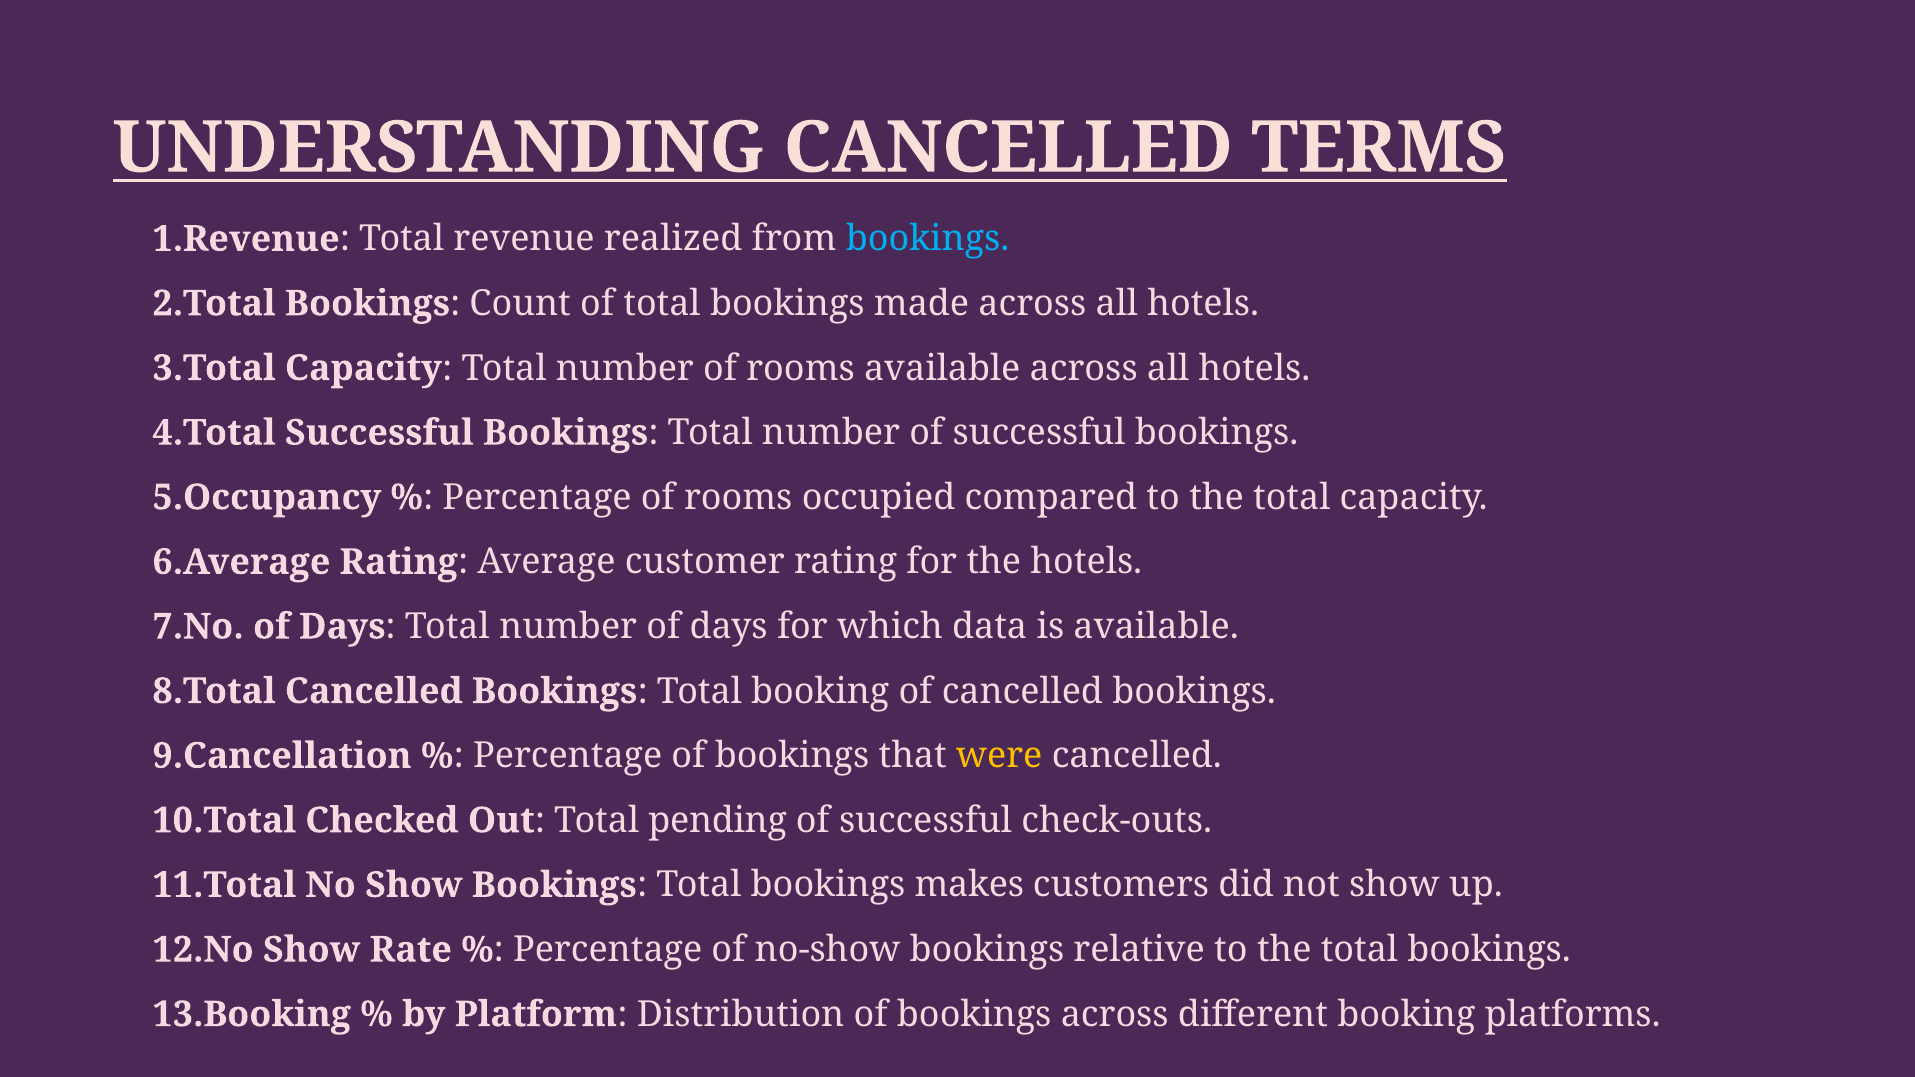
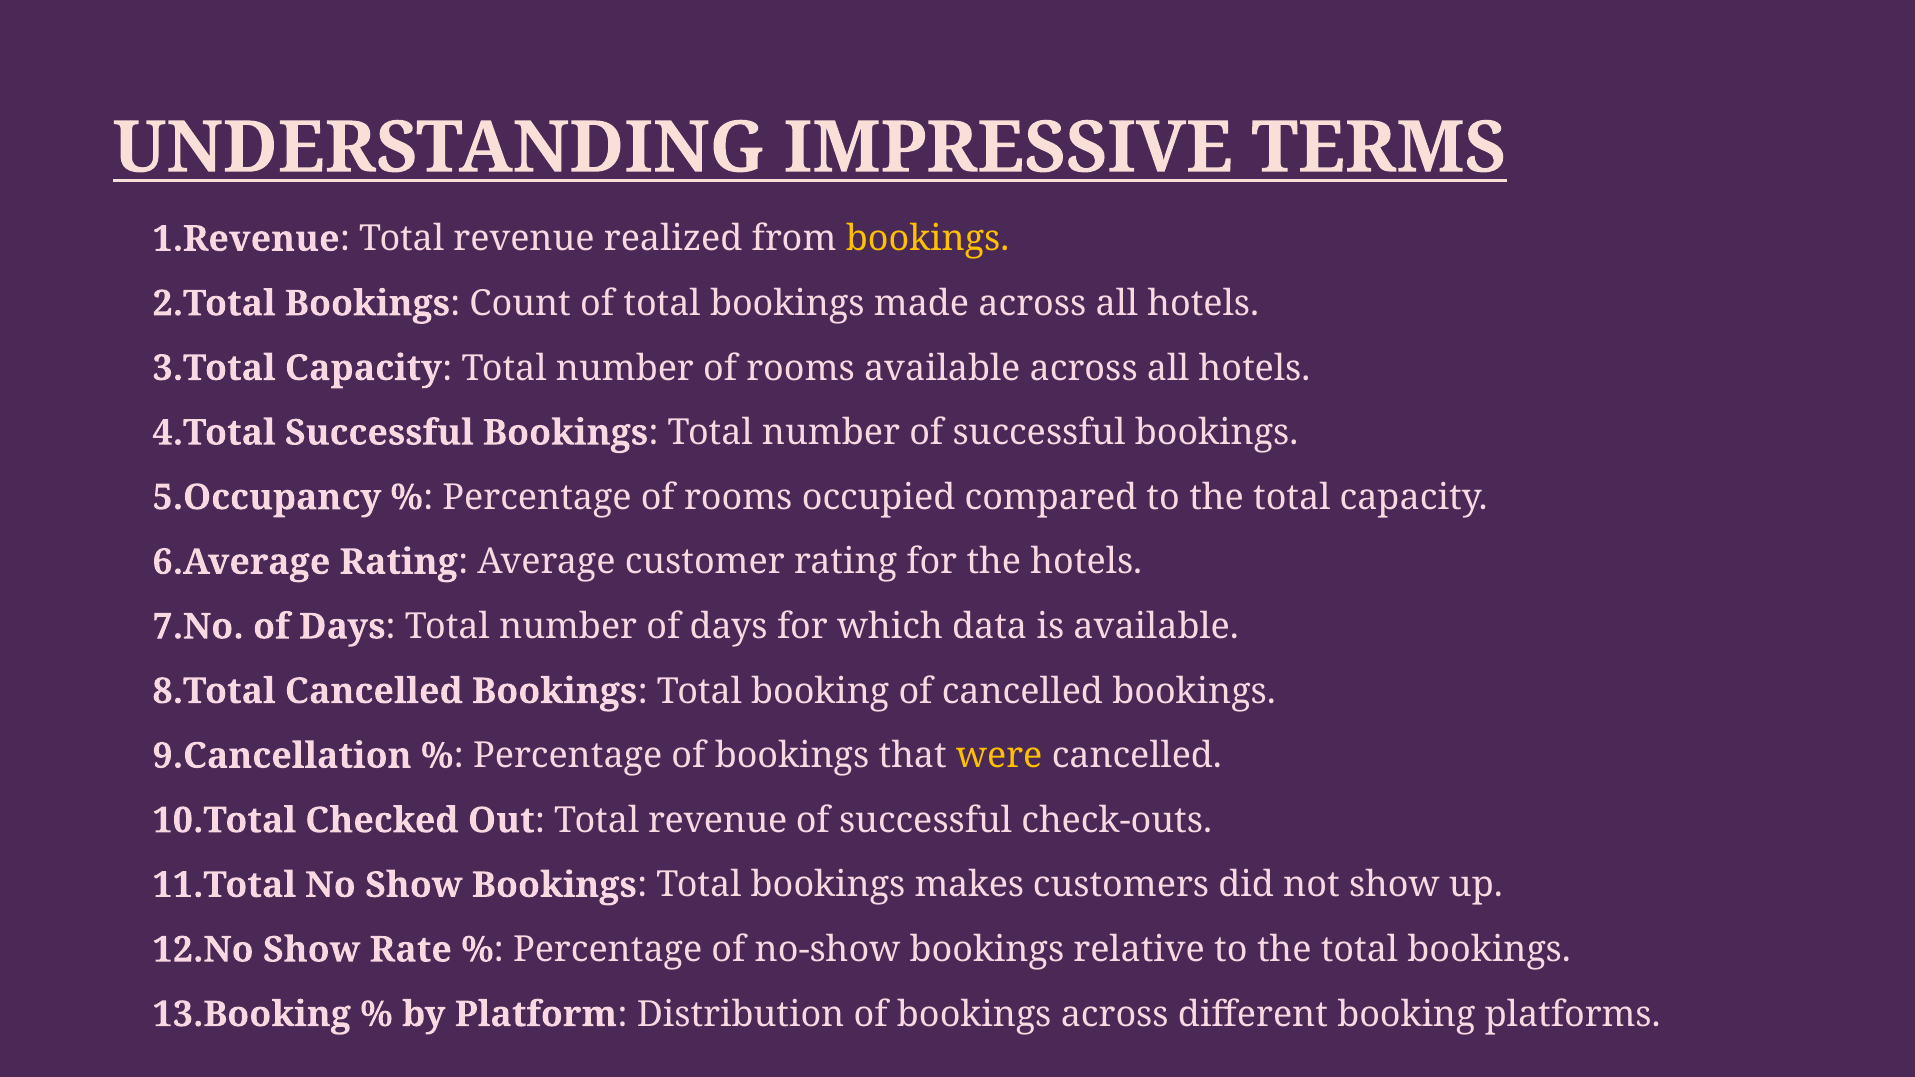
UNDERSTANDING CANCELLED: CANCELLED -> IMPRESSIVE (1008, 148)
bookings colour: light blue -> yellow (928, 239)
Out Total pending: pending -> revenue (718, 821)
